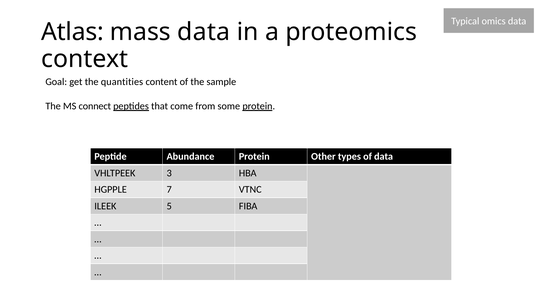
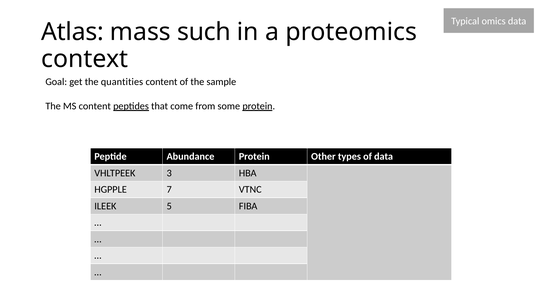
mass data: data -> such (204, 32)
MS connect: connect -> content (95, 106)
